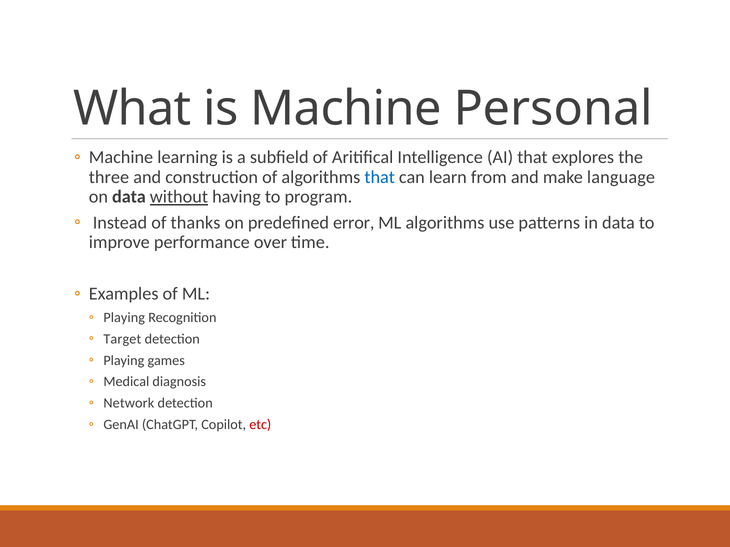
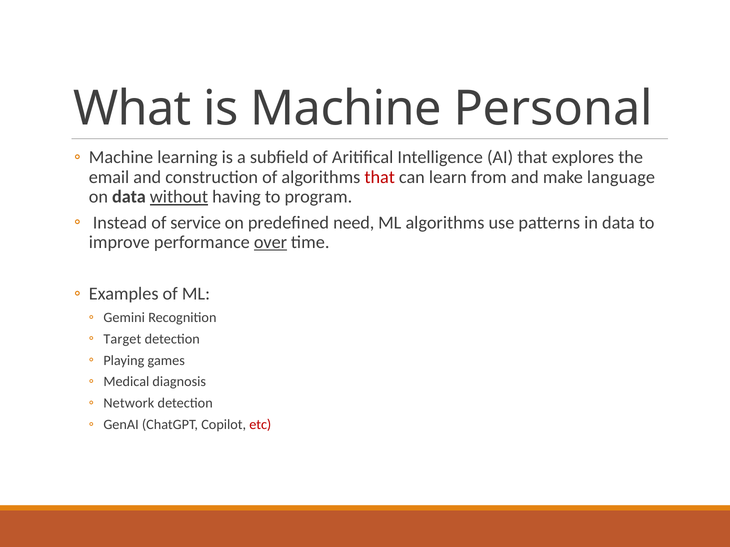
three: three -> email (109, 177)
that colour: blue -> red (380, 177)
thanks: thanks -> service (196, 223)
error: error -> need (354, 223)
over underline: none -> present (270, 243)
Playing: Playing -> Gemini (124, 318)
